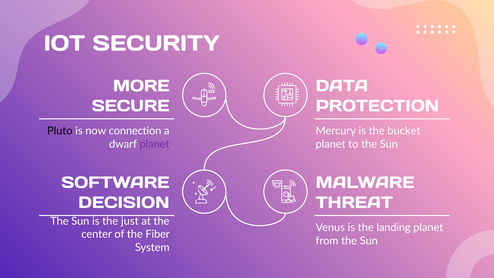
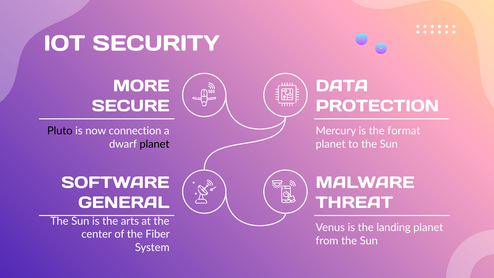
bucket: bucket -> format (404, 131)
planet colour: purple -> black (154, 144)
DECISION: DECISION -> GENERAL (124, 203)
just: just -> arts (130, 221)
